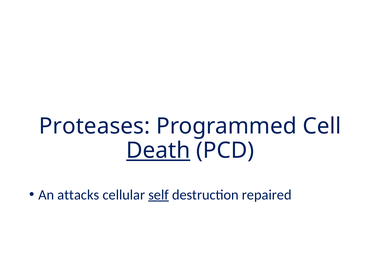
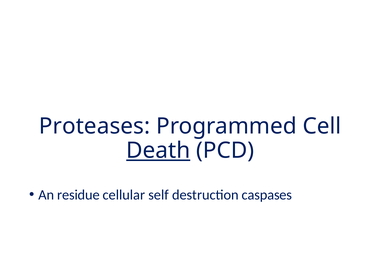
attacks: attacks -> residue (78, 195)
self underline: present -> none (159, 195)
repaired: repaired -> caspases (267, 195)
